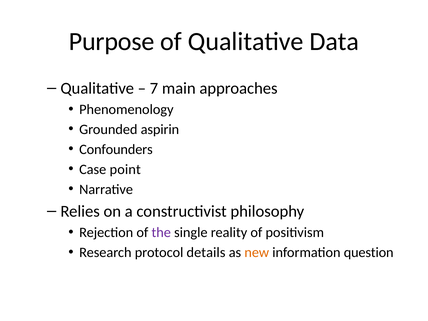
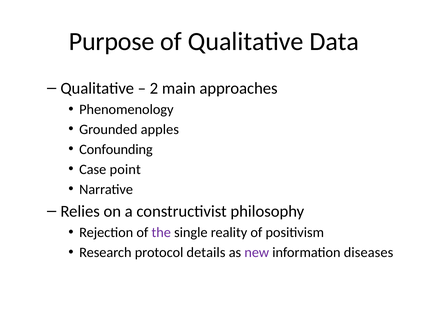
7: 7 -> 2 (154, 88)
aspirin: aspirin -> apples (160, 129)
Confounders: Confounders -> Confounding (116, 149)
new colour: orange -> purple (257, 253)
question: question -> diseases (369, 253)
